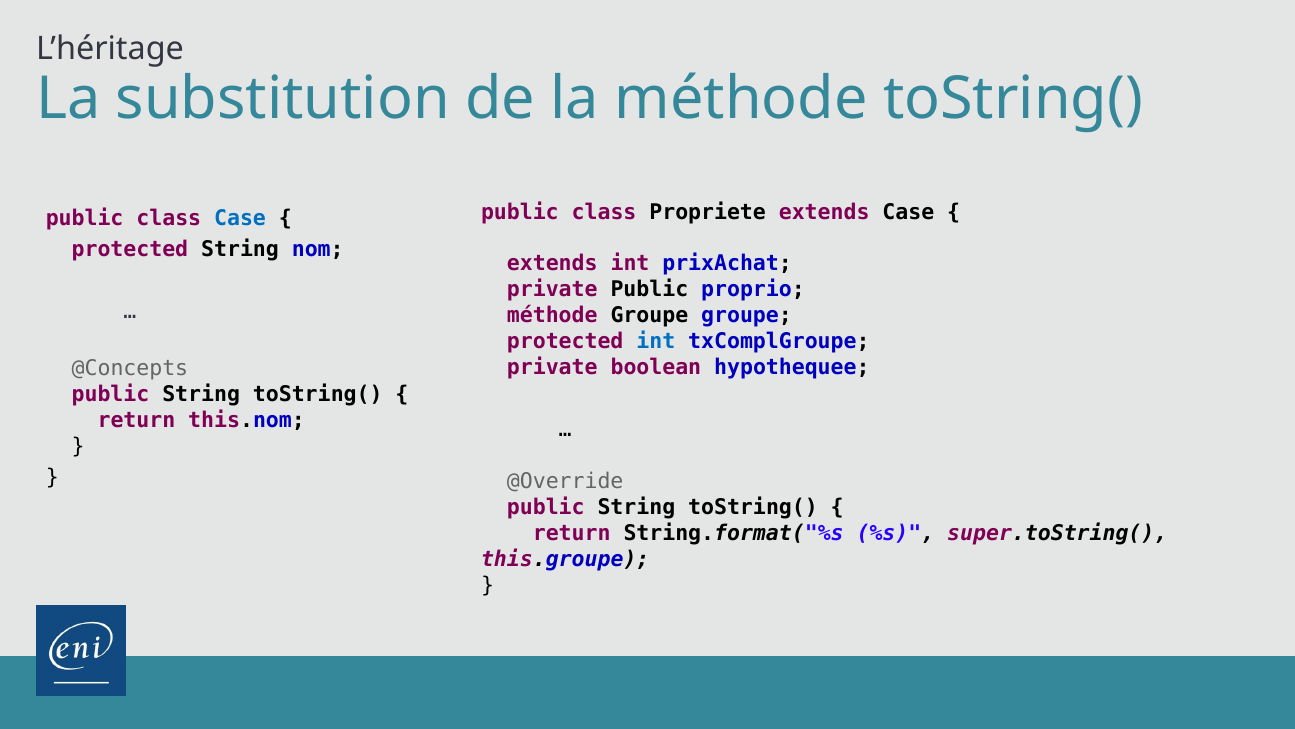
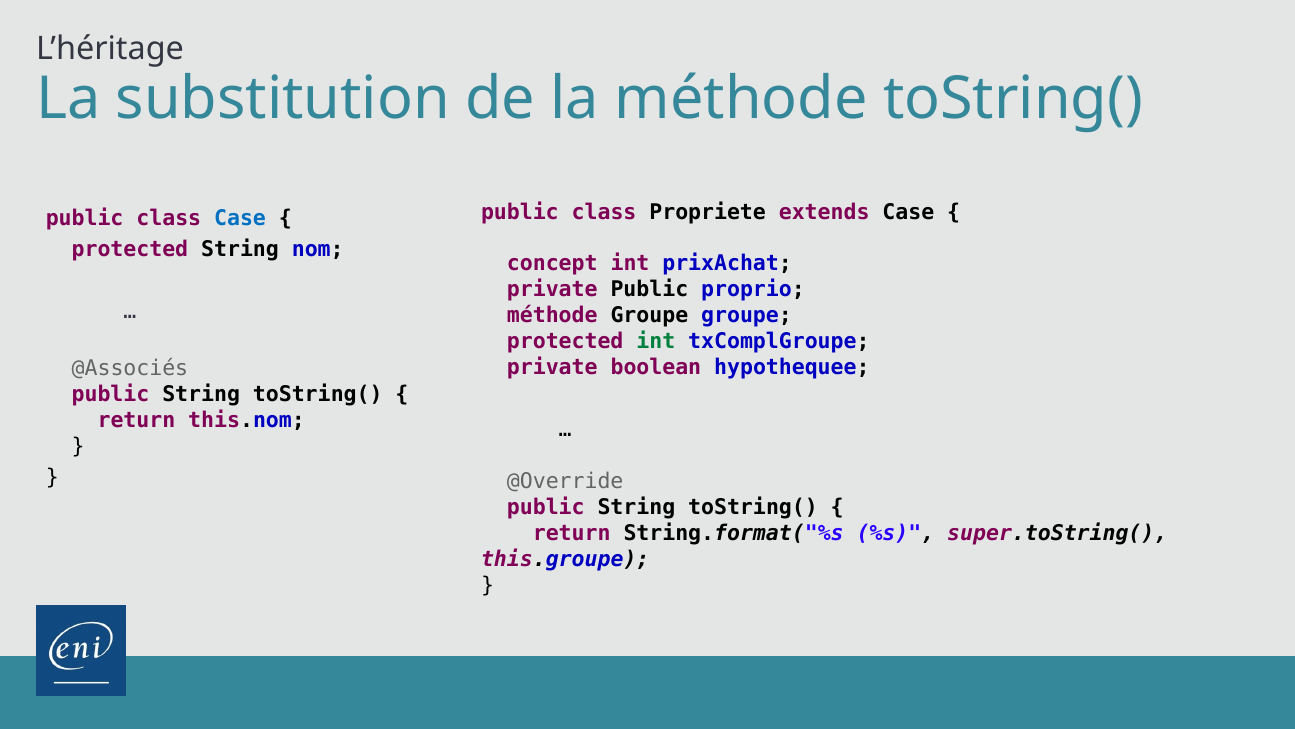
extends: extends -> concept (552, 263)
int colour: blue -> green (656, 341)
@Concepts: @Concepts -> @Associés (130, 368)
